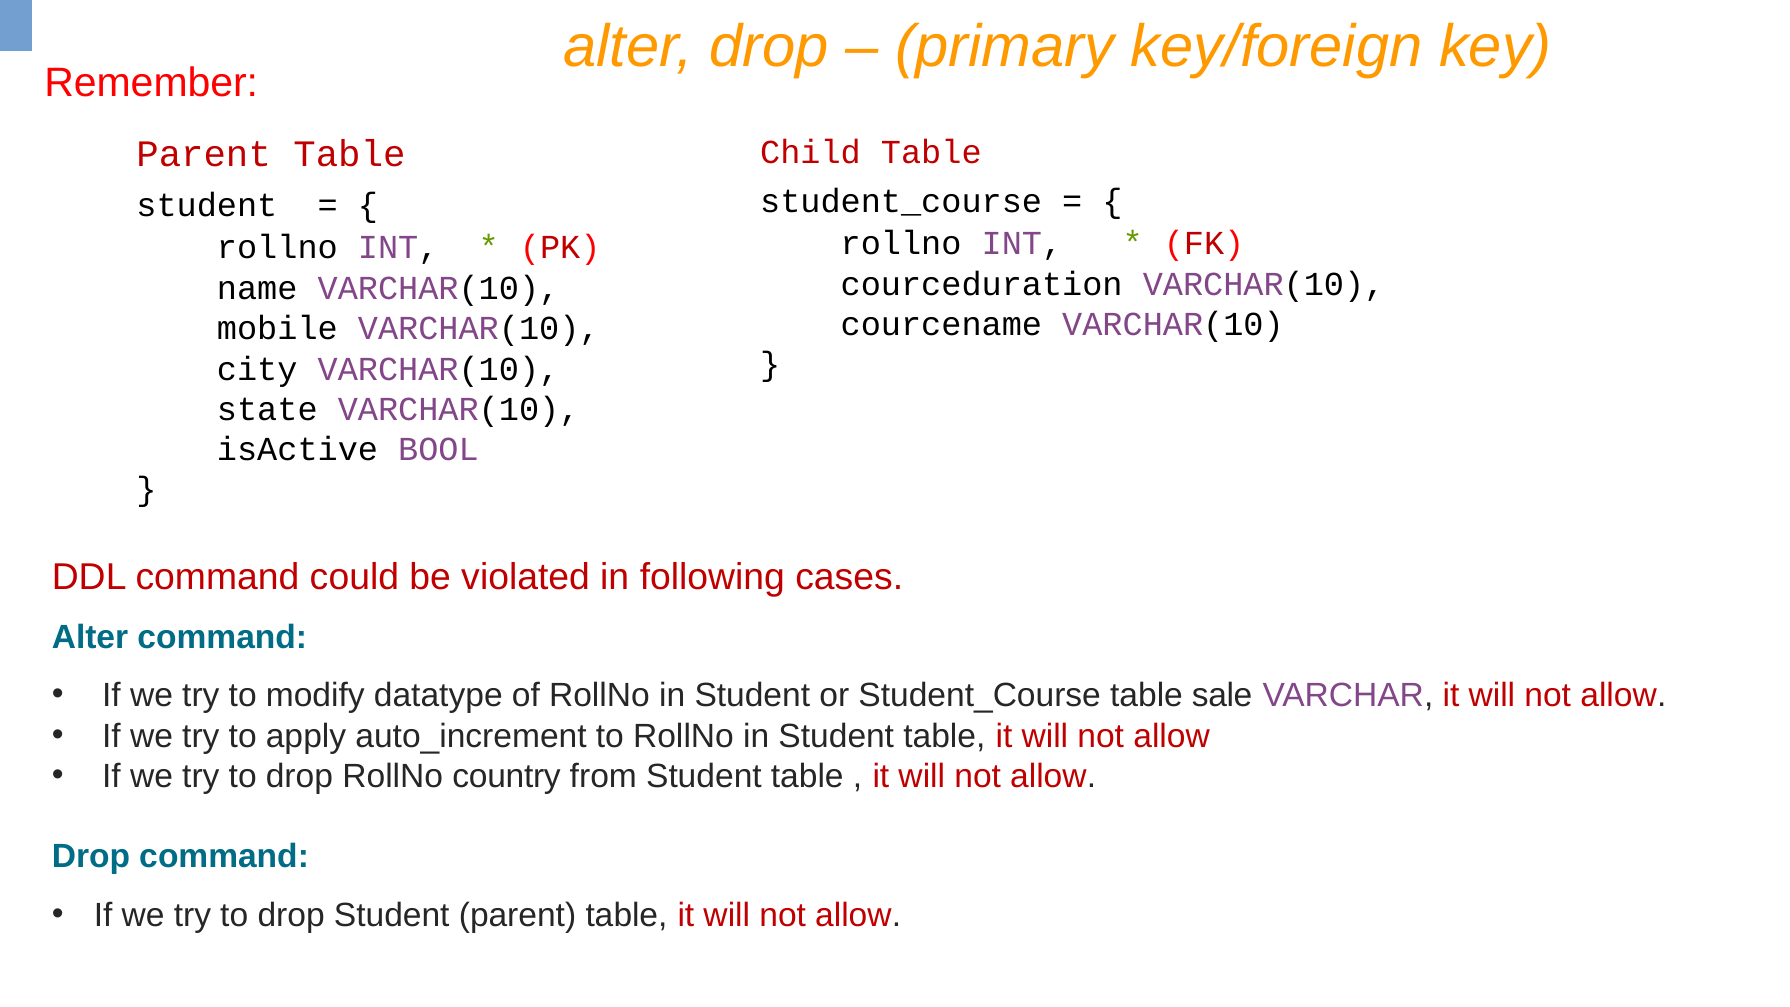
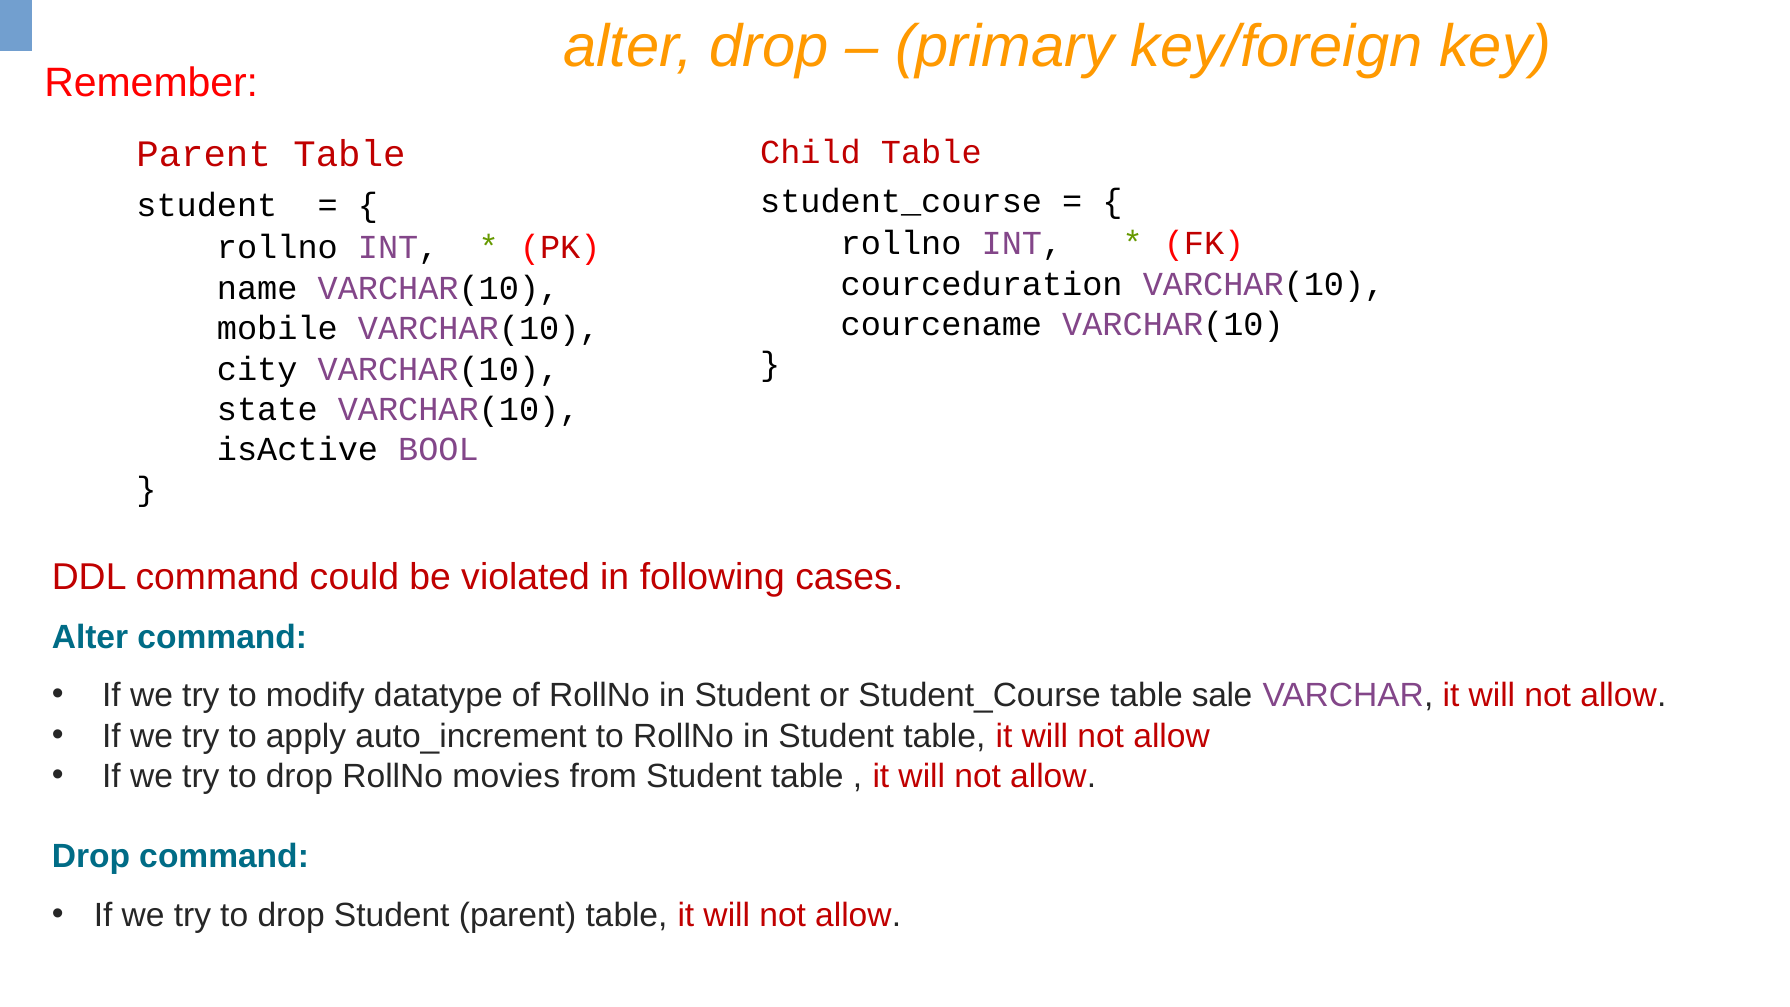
country: country -> movies (506, 776)
